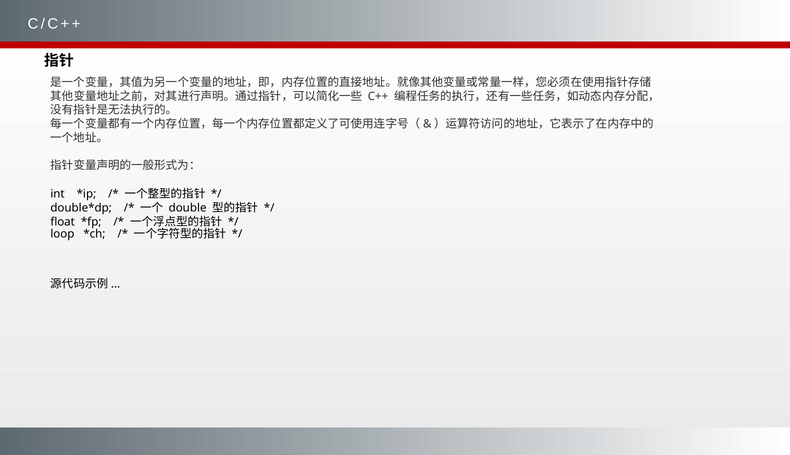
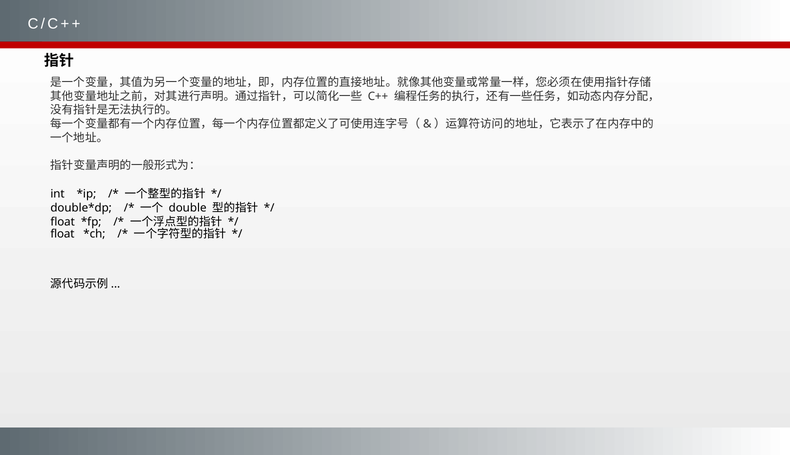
loop: loop -> float (62, 234)
